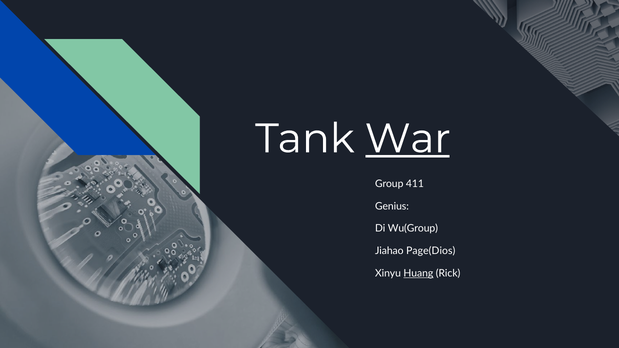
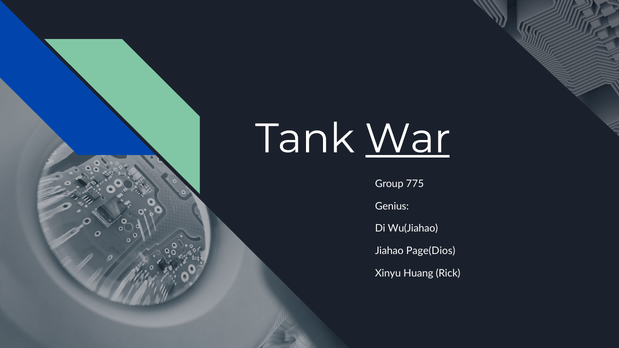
411: 411 -> 775 (415, 184)
Wu(Group: Wu(Group -> Wu(Jiahao (413, 229)
Huang underline: present -> none (418, 273)
